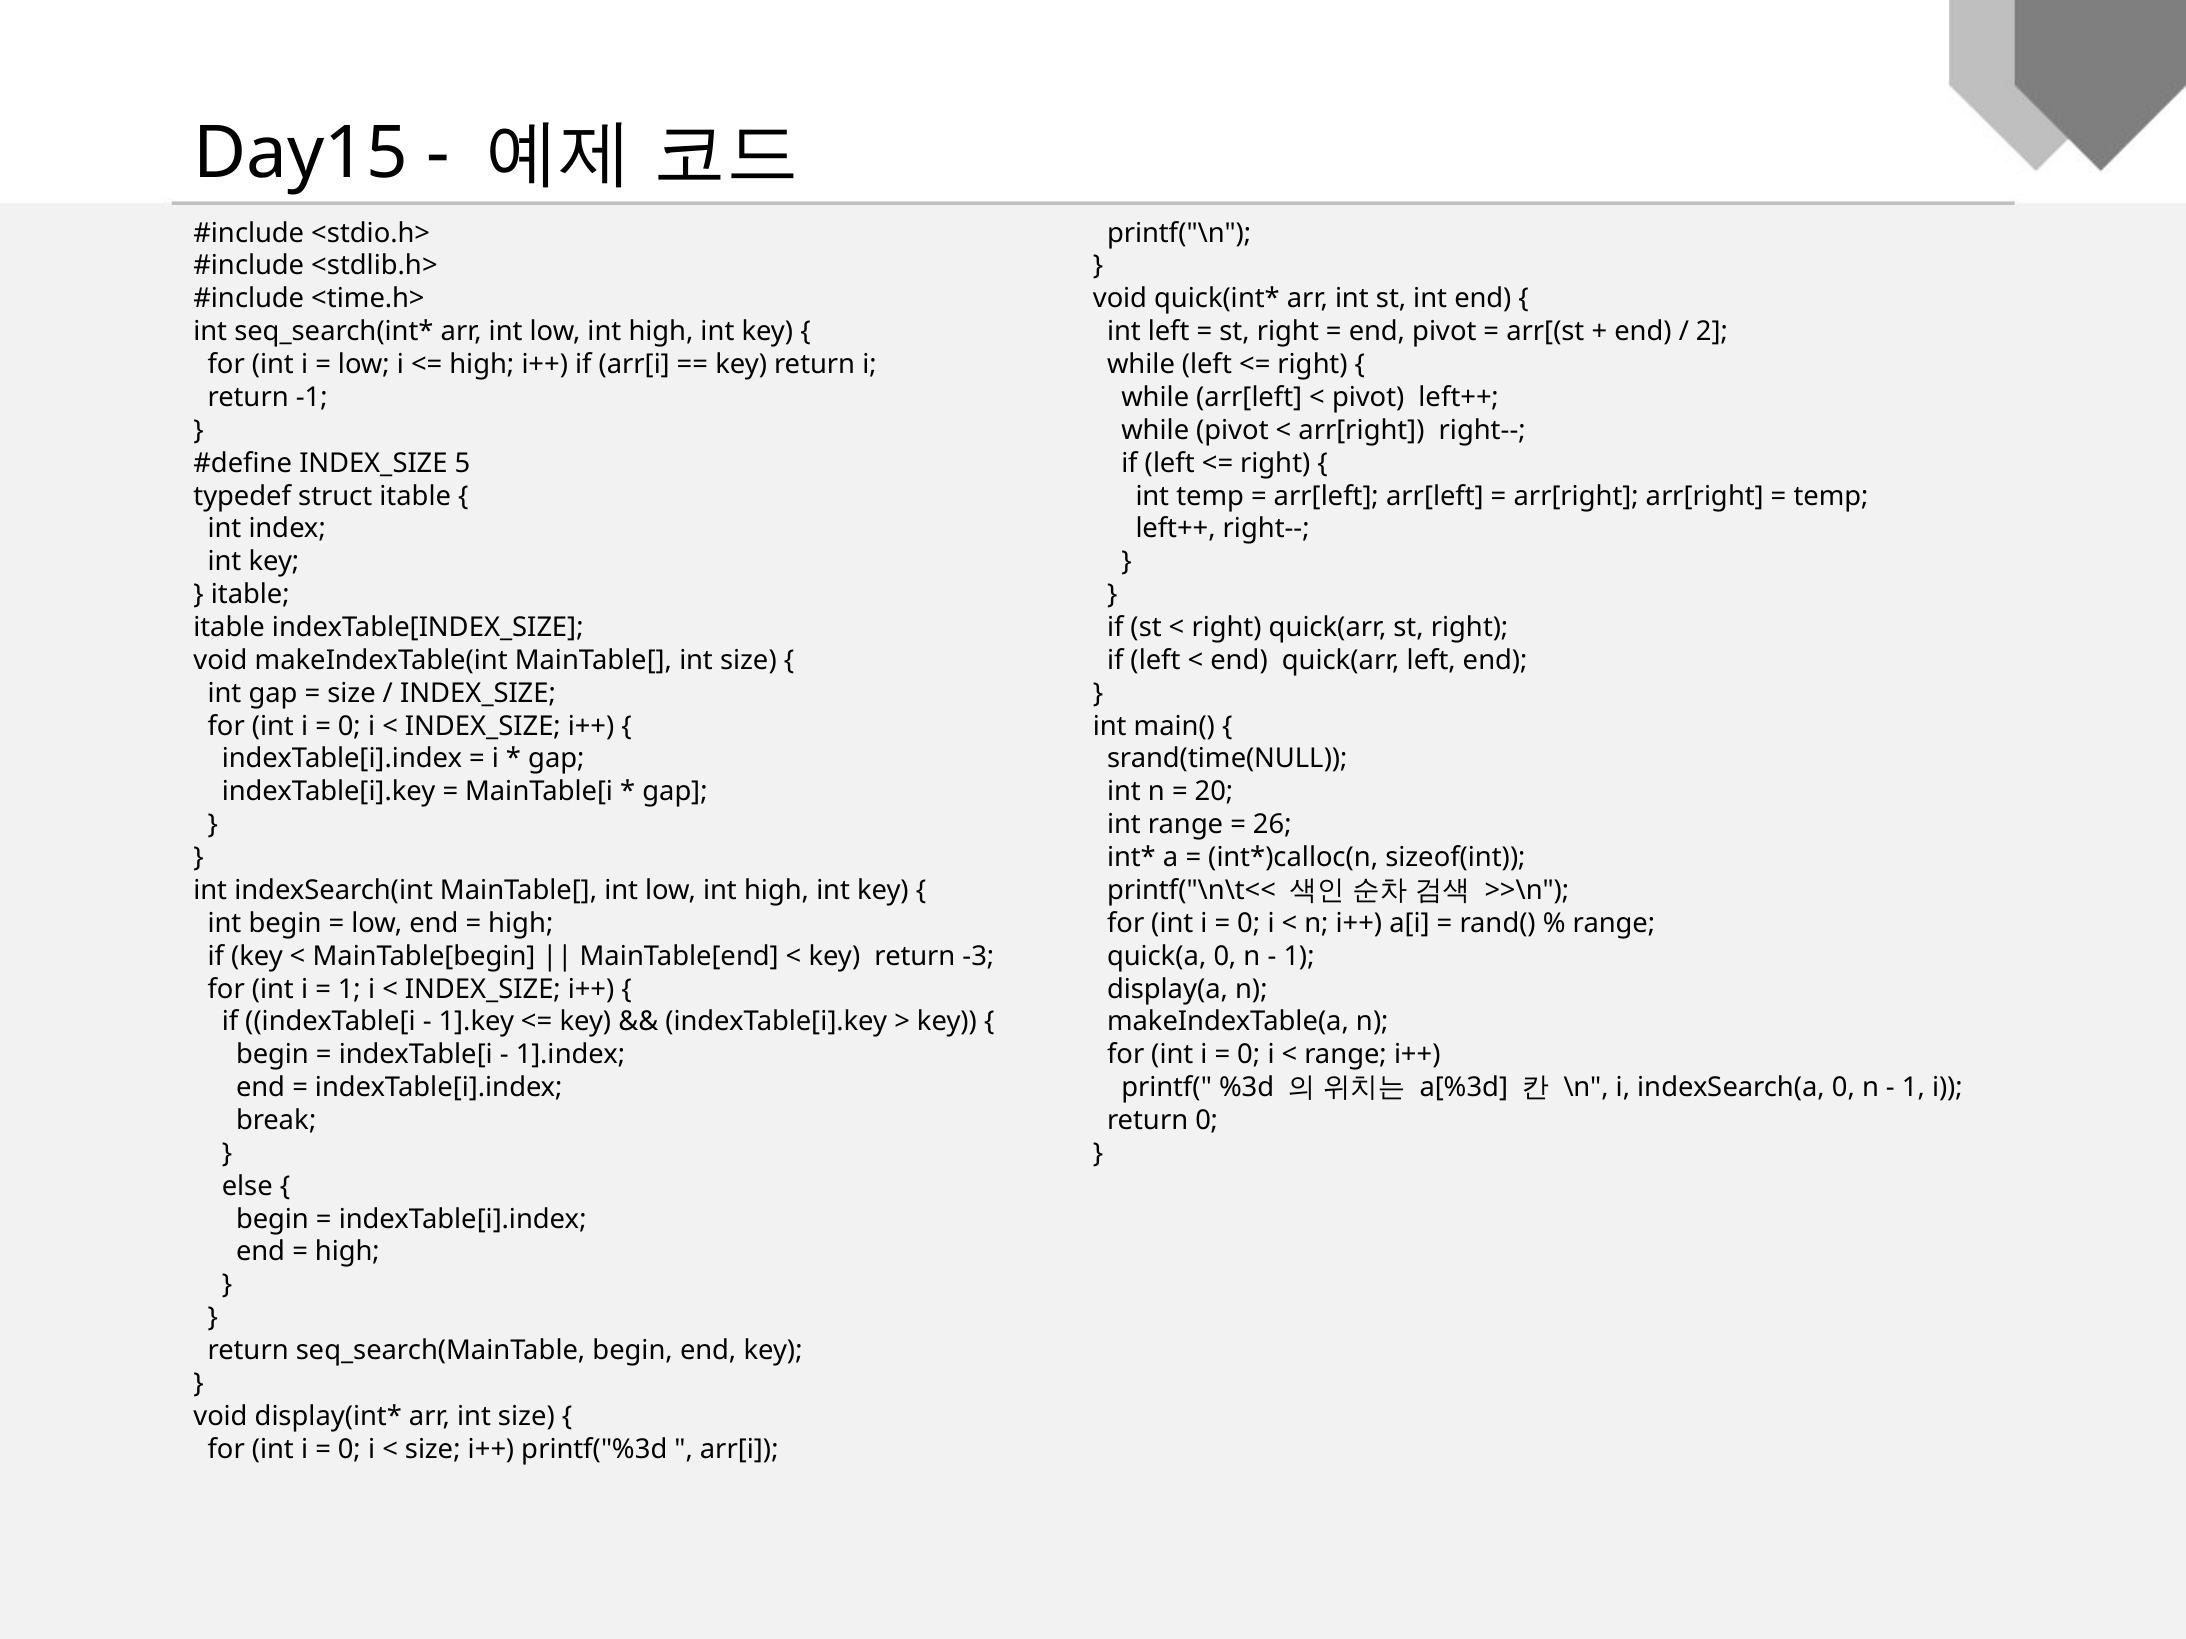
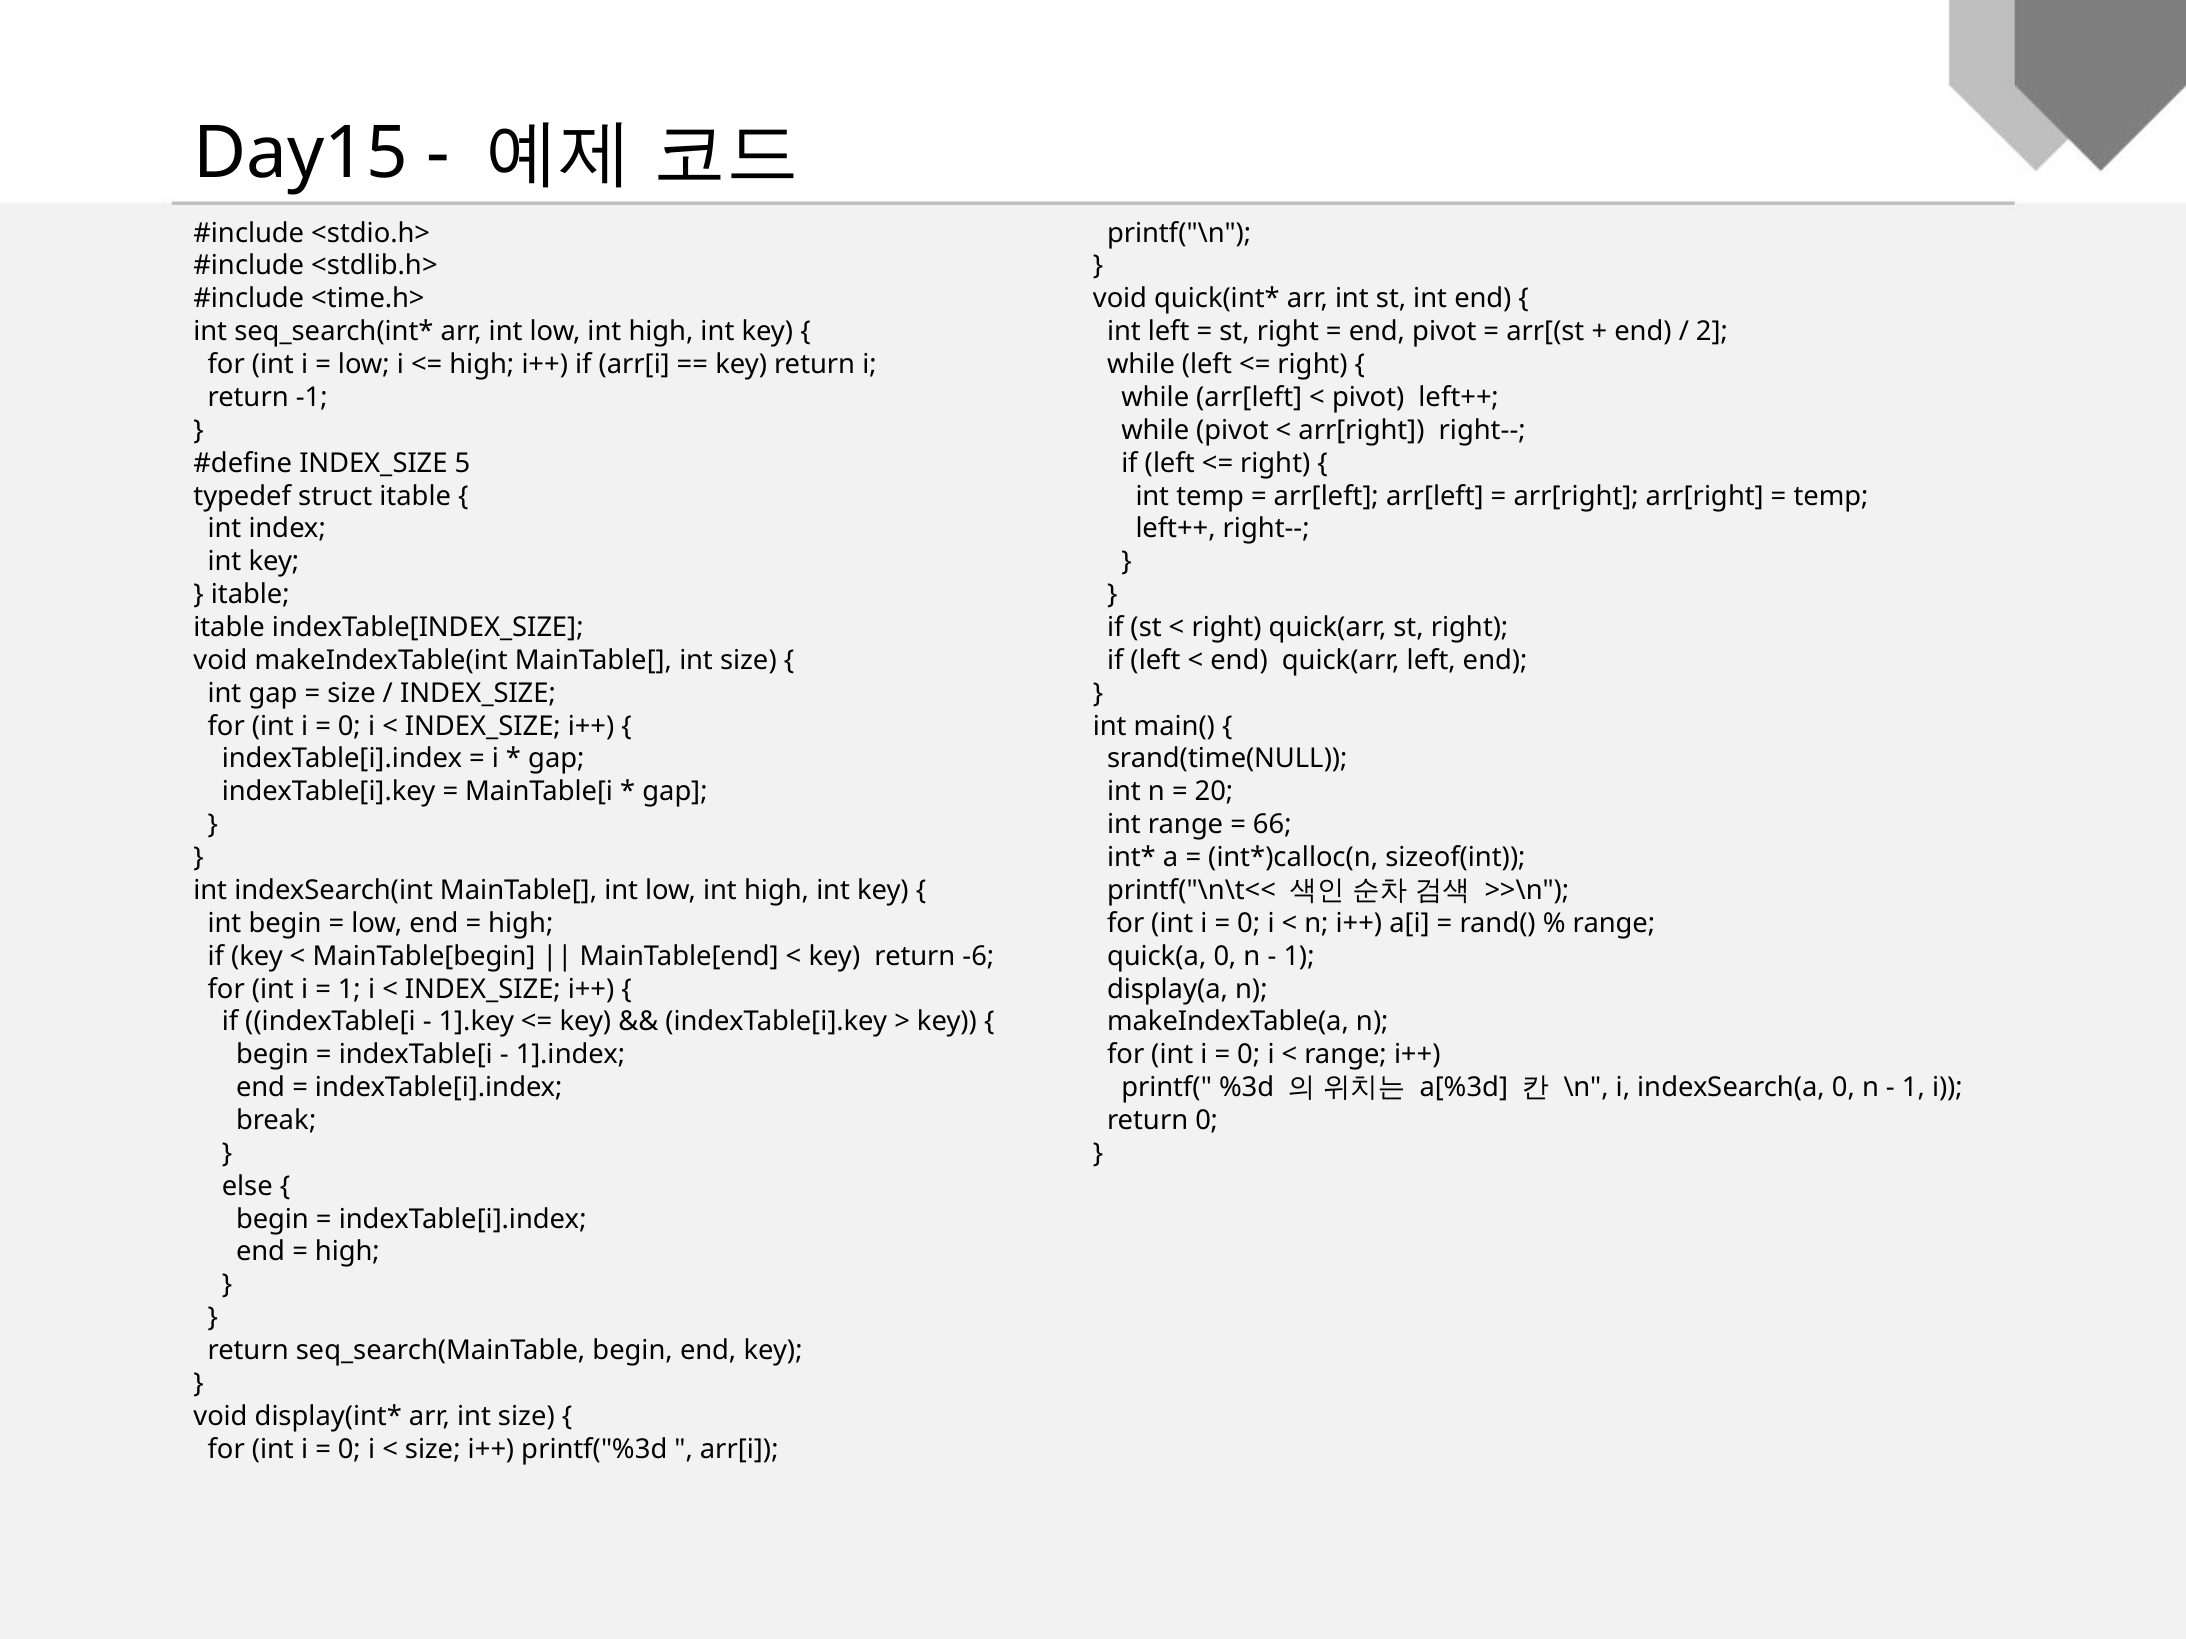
26: 26 -> 66 (1272, 825)
-3: -3 -> -6 (978, 956)
